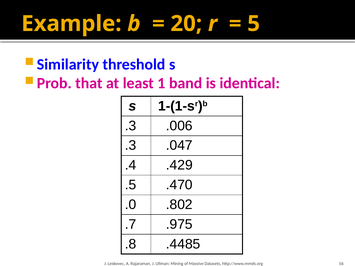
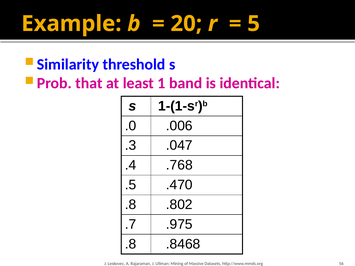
.3: .3 -> .0 (131, 126)
.429: .429 -> .768 (179, 165)
.0: .0 -> .8 (131, 205)
.4485: .4485 -> .8468 (183, 244)
